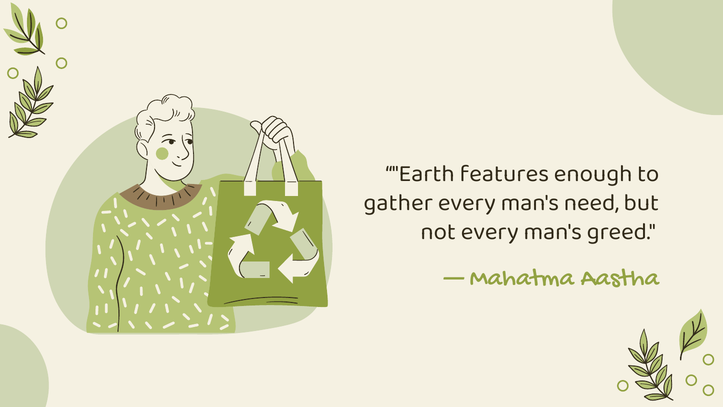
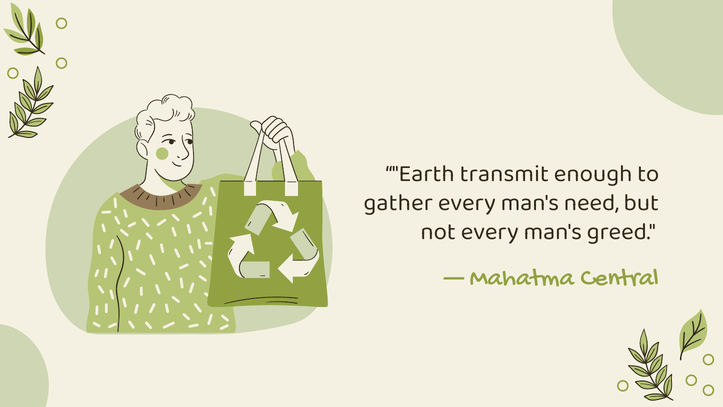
features: features -> transmit (504, 173)
Aastha: Aastha -> Central (620, 276)
